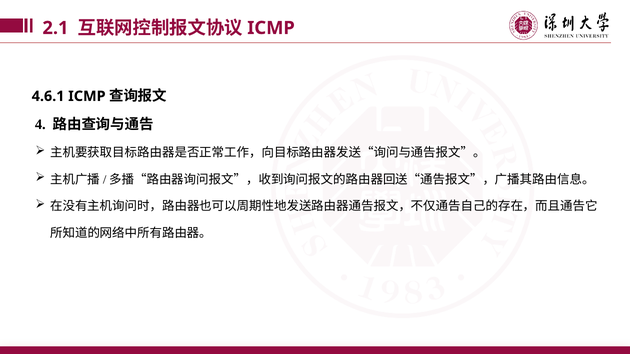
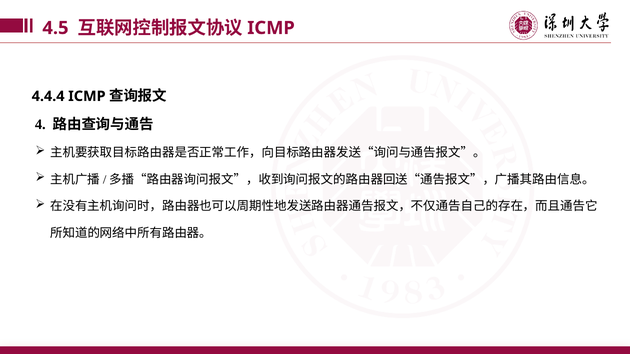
2.1: 2.1 -> 4.5 (55, 28)
4.6.1: 4.6.1 -> 4.4.4 (48, 96)
